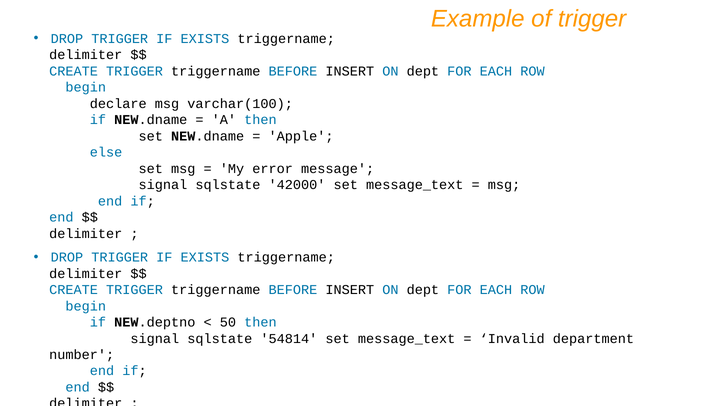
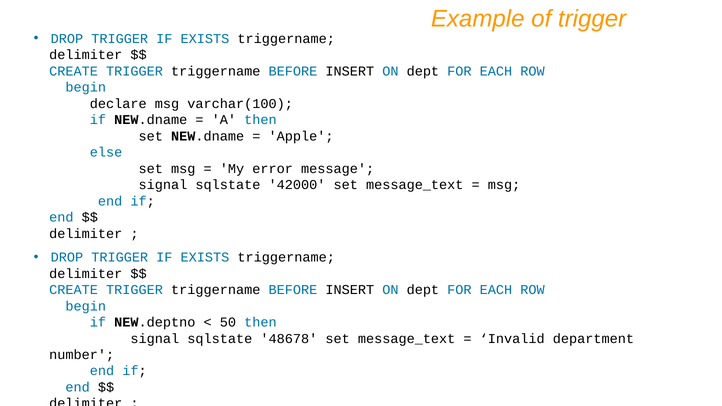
54814: 54814 -> 48678 (289, 339)
